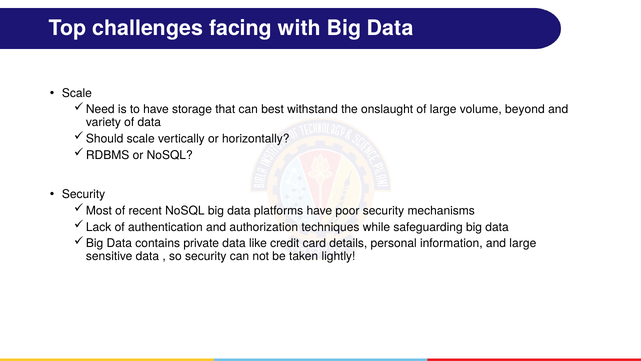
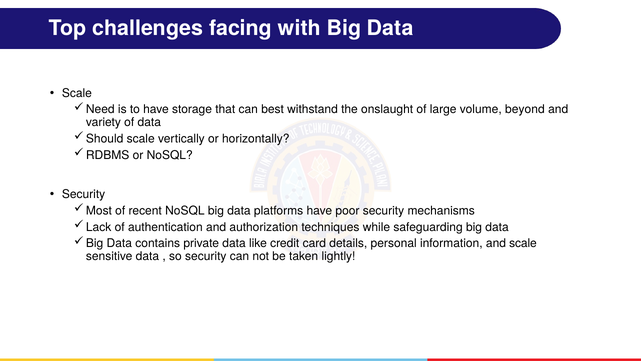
and large: large -> scale (523, 243)
